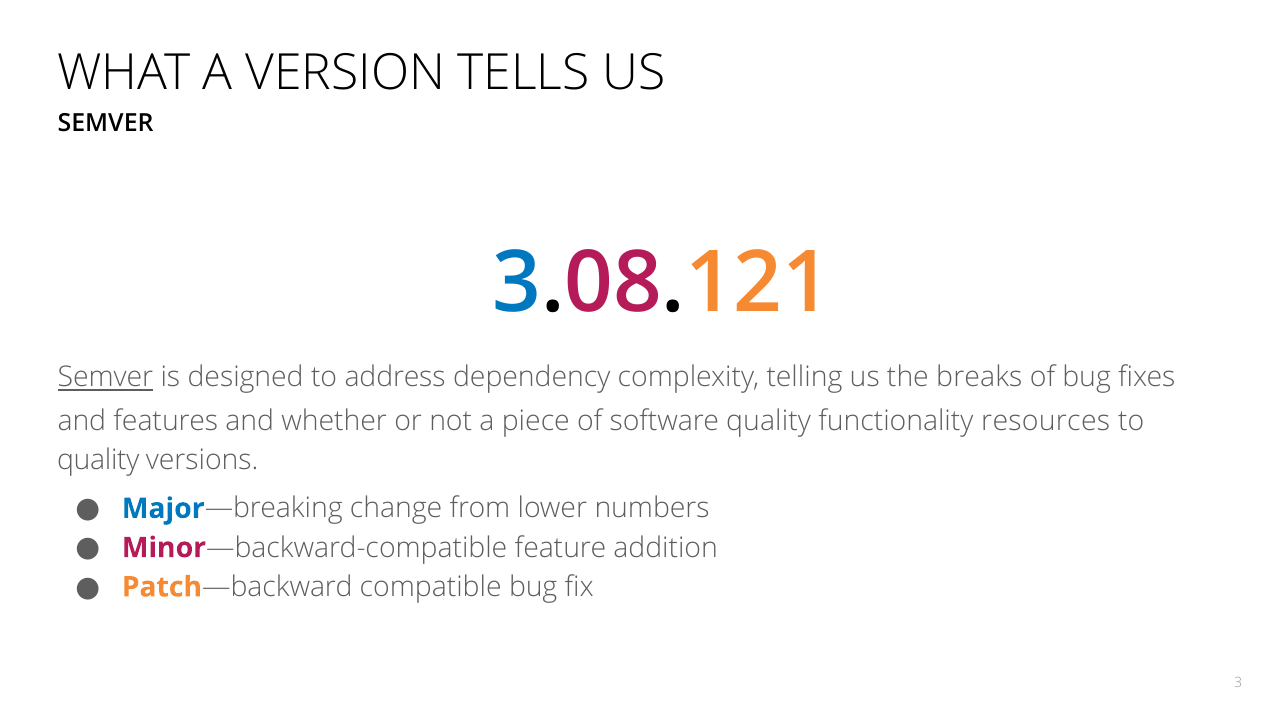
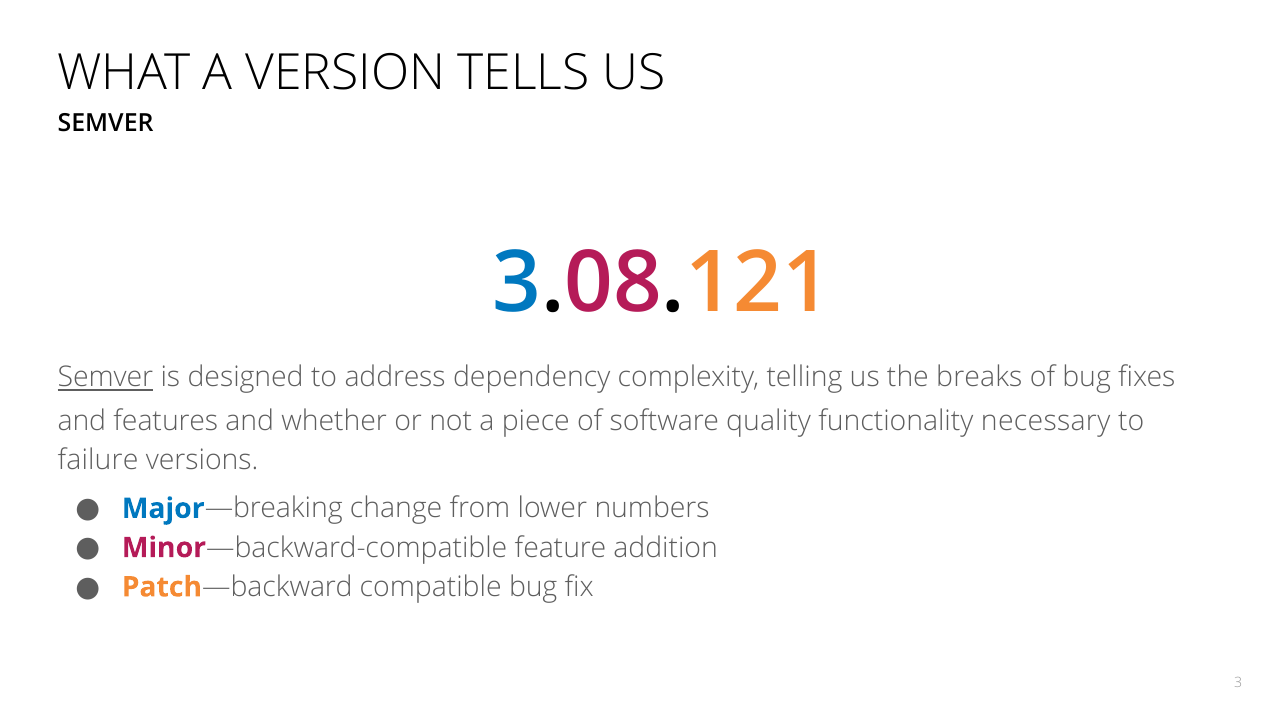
resources: resources -> necessary (1046, 421)
quality: quality -> failure (98, 460)
